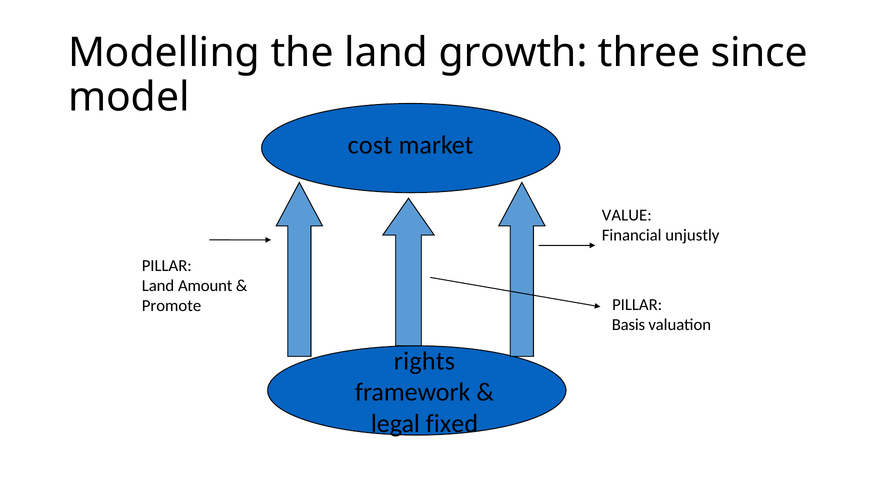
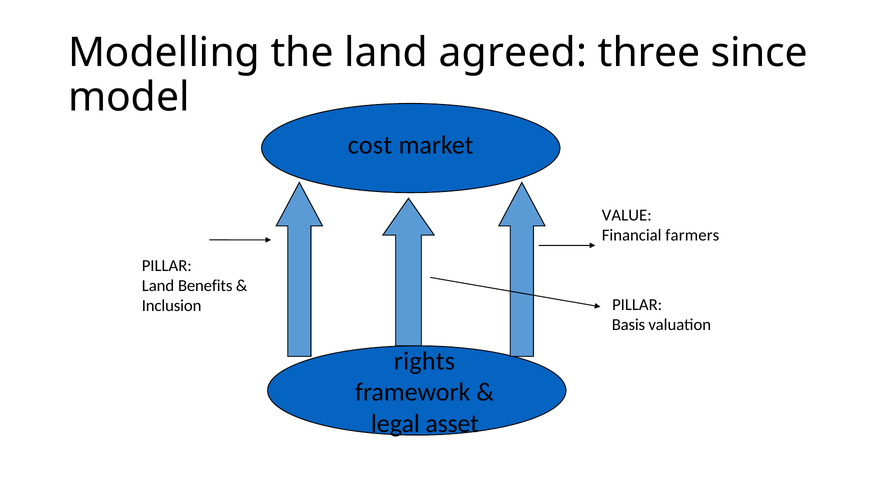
growth: growth -> agreed (513, 53)
unjustly: unjustly -> farmers (692, 235)
Amount: Amount -> Benefits (205, 285)
Promote: Promote -> Inclusion (172, 305)
fixed: fixed -> asset (452, 423)
